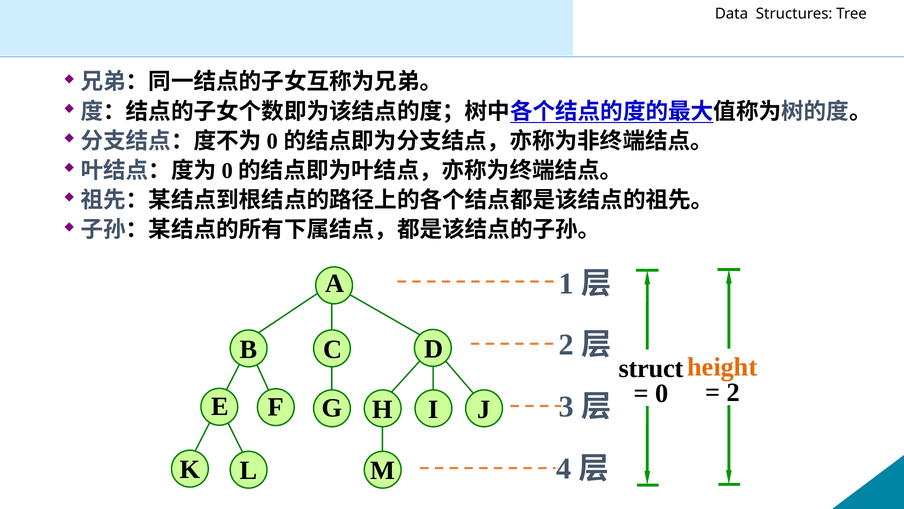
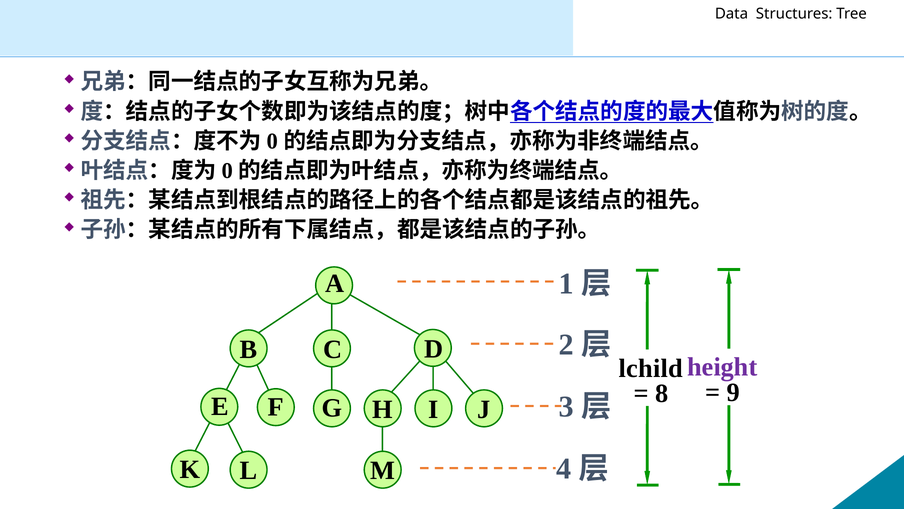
height colour: orange -> purple (722, 367)
struct: struct -> lchild (651, 368)
2: 2 -> 9 (733, 392)
0: 0 -> 8 (662, 393)
